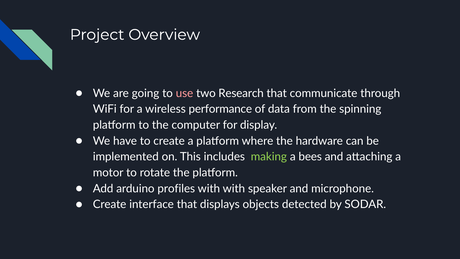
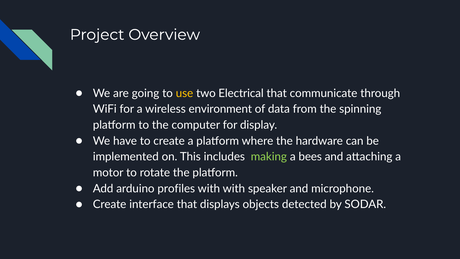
use colour: pink -> yellow (184, 93)
Research: Research -> Electrical (241, 93)
performance: performance -> environment (220, 109)
